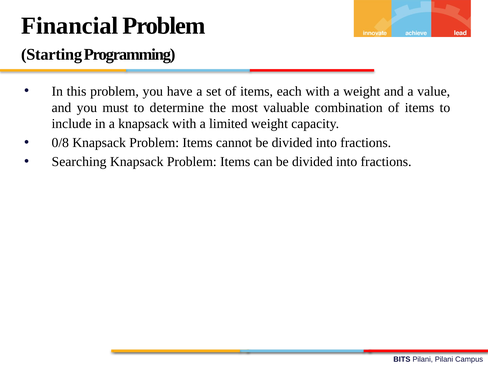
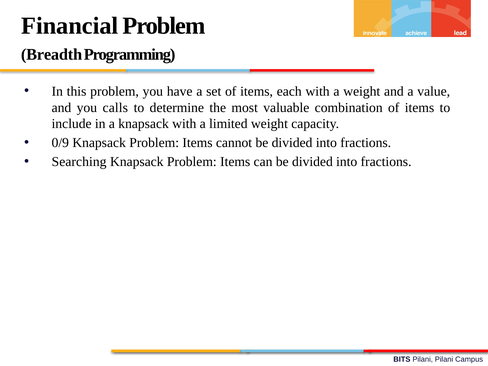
Starting: Starting -> Breadth (52, 54)
must: must -> calls (115, 108)
0/8: 0/8 -> 0/9 (60, 143)
